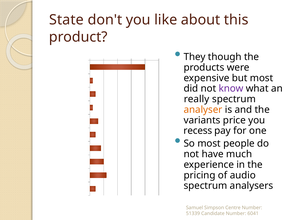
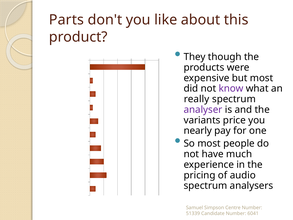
State: State -> Parts (66, 20)
analyser colour: orange -> purple (203, 110)
recess: recess -> nearly (198, 131)
